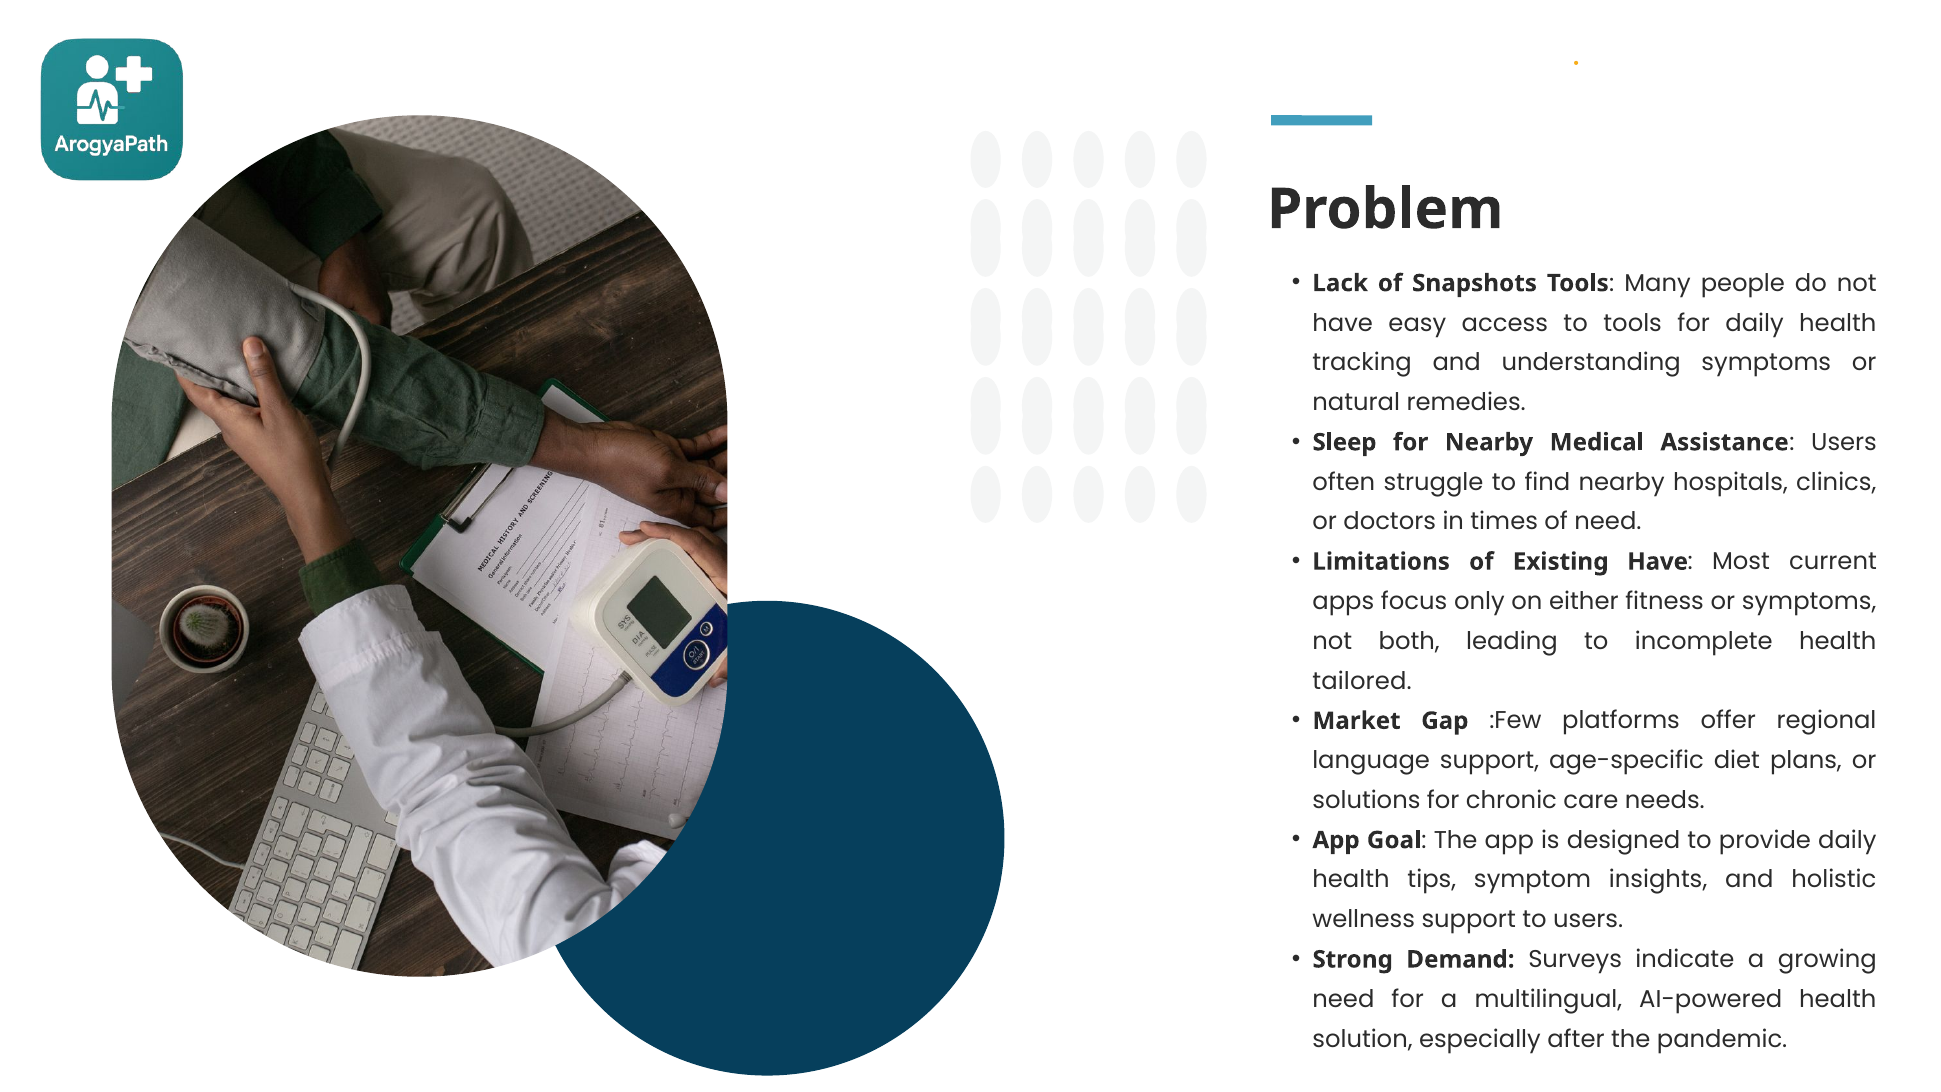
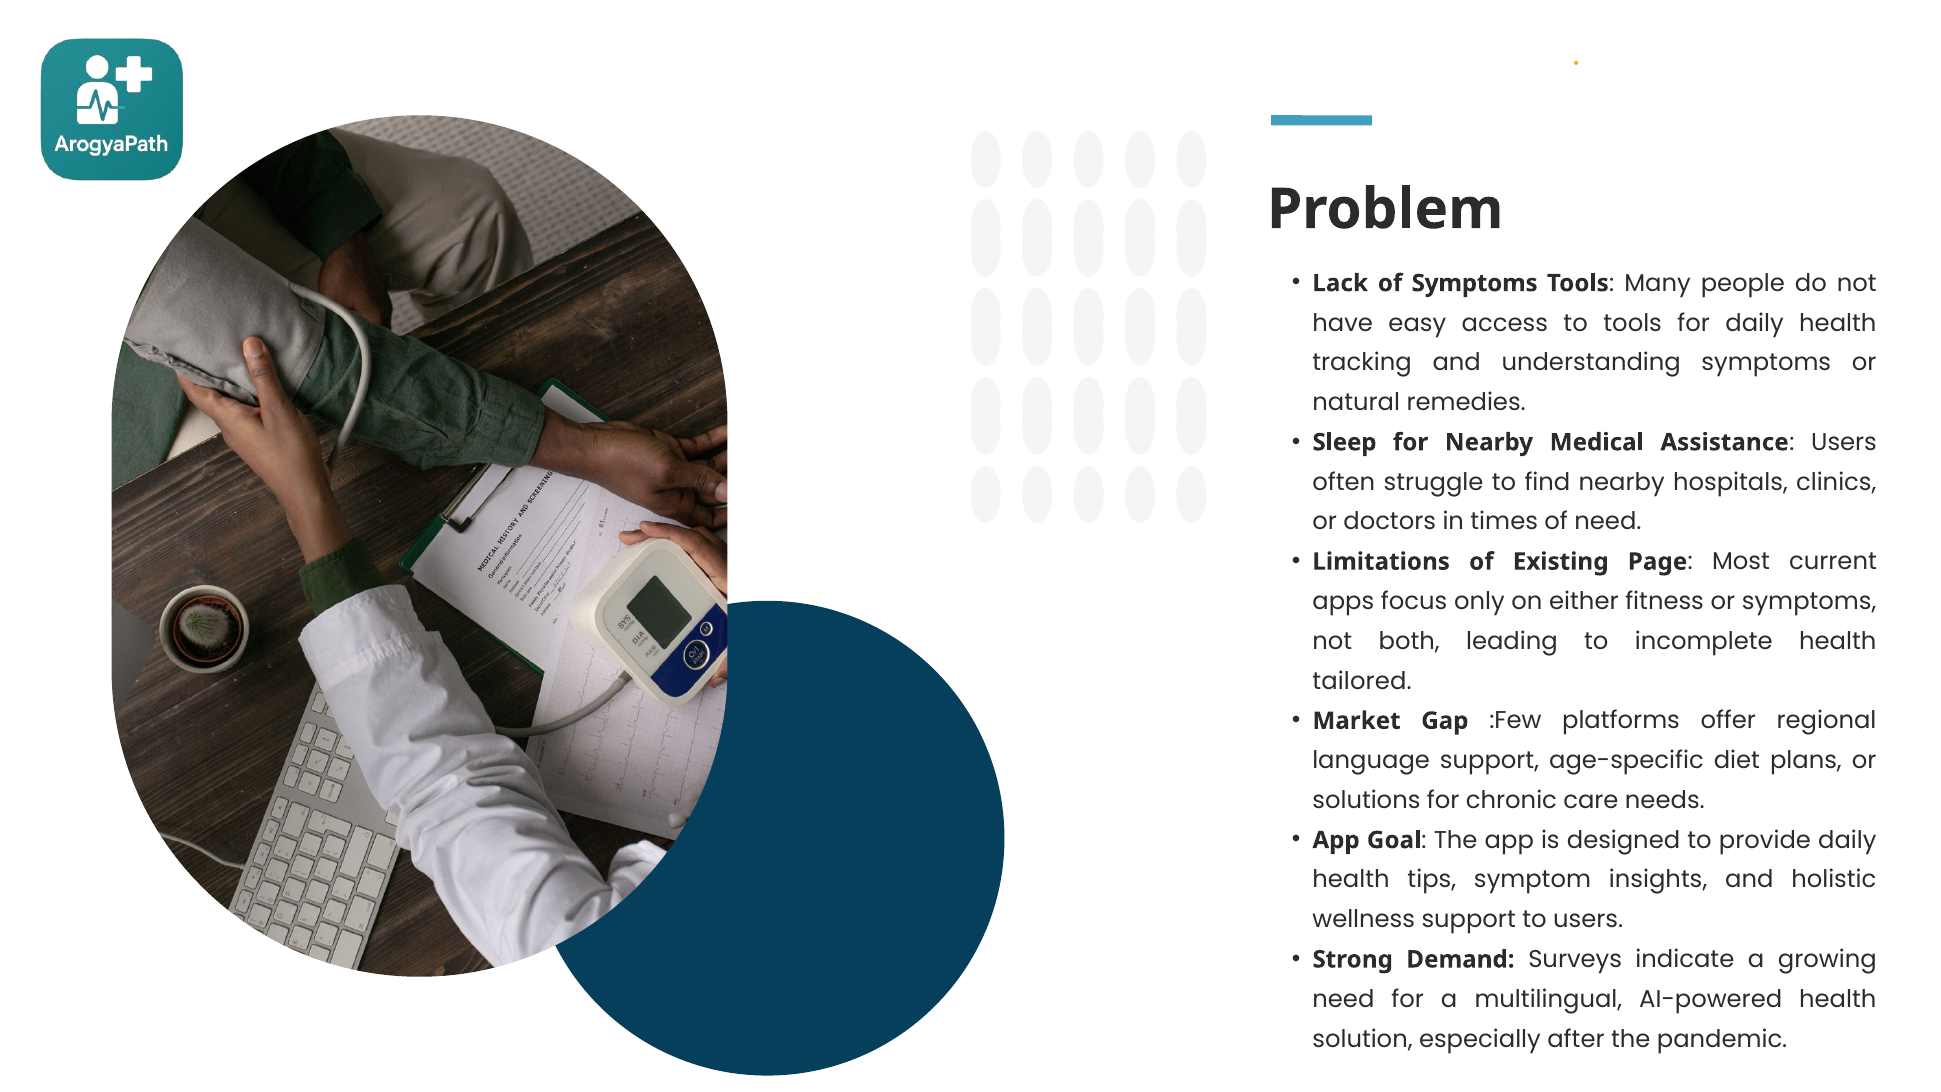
of Snapshots: Snapshots -> Symptoms (1475, 283)
Existing Have: Have -> Page (1657, 562)
